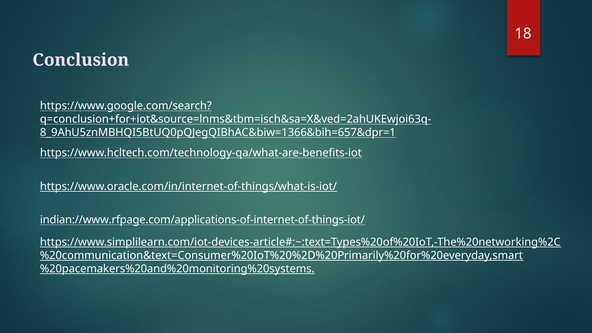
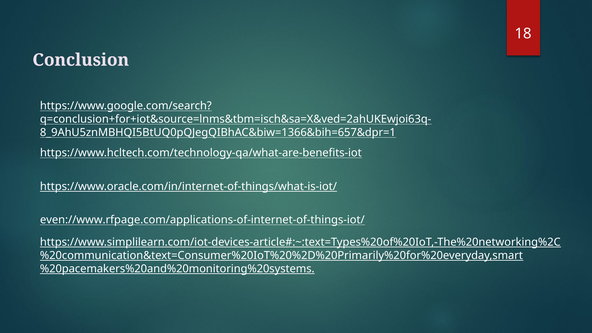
indian://www.rfpage.com/applications-of-internet-of-things-iot/: indian://www.rfpage.com/applications-of-internet-of-things-iot/ -> even://www.rfpage.com/applications-of-internet-of-things-iot/ (202, 220)
